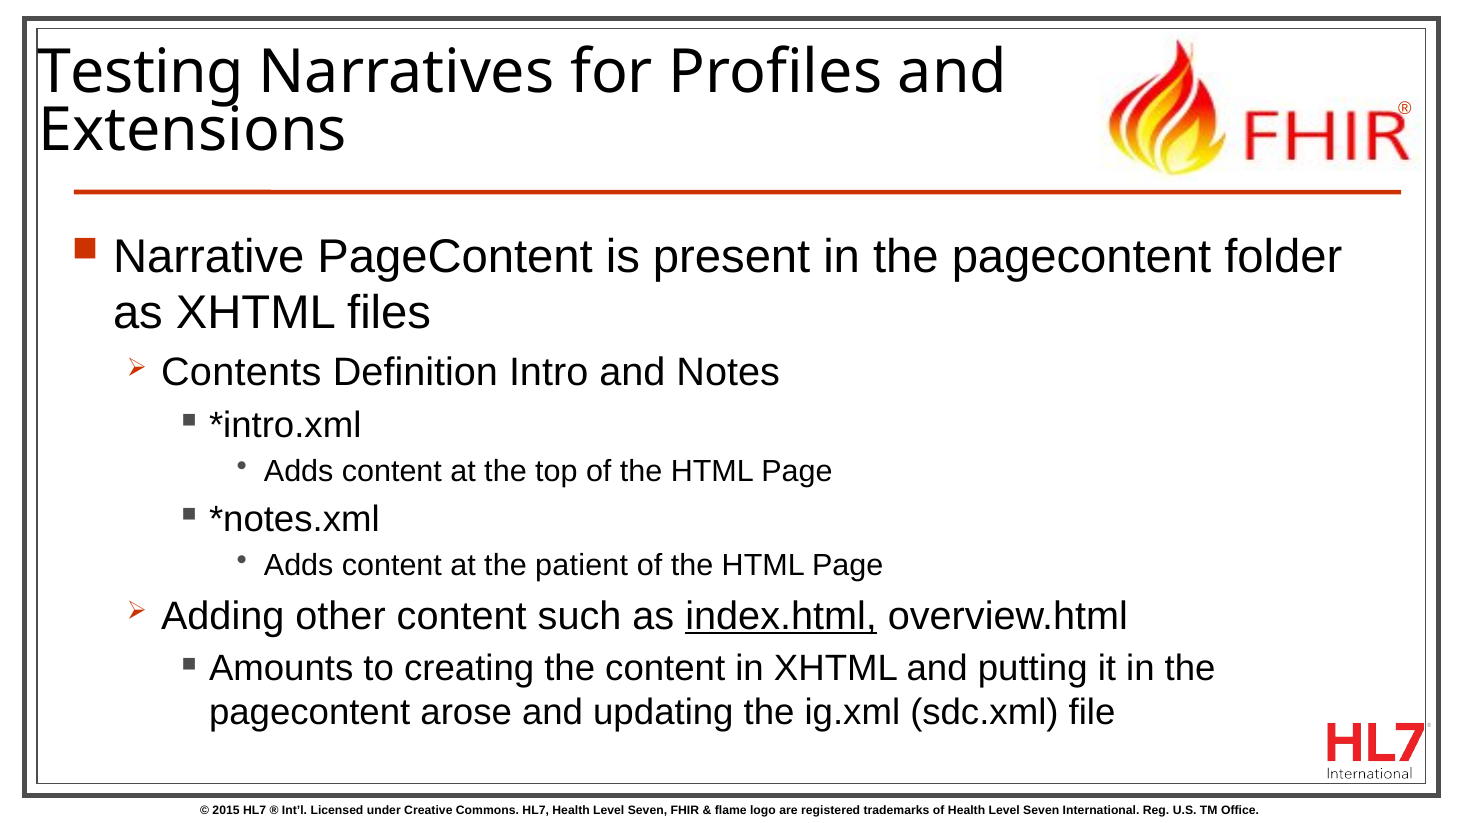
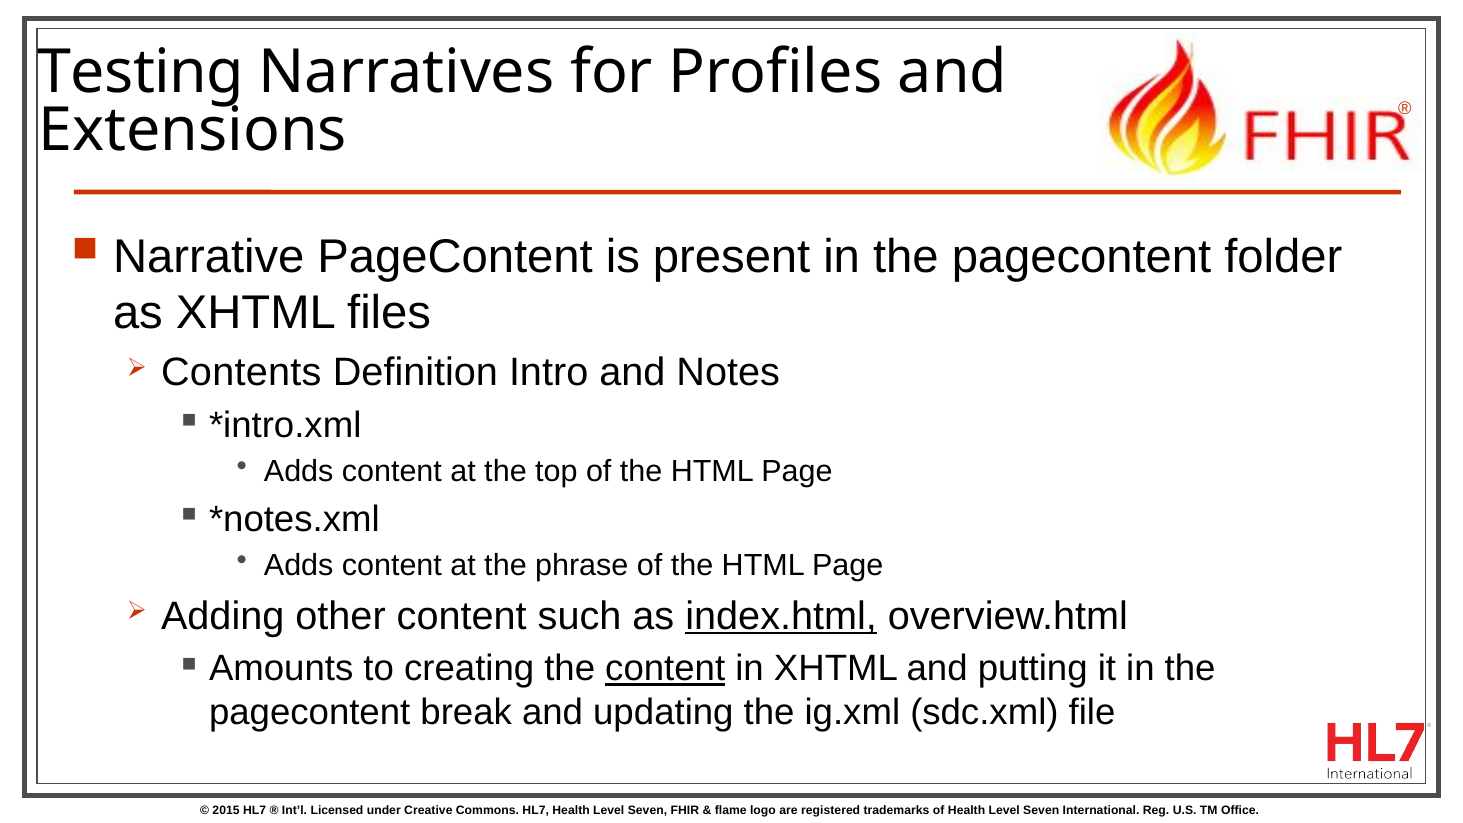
patient: patient -> phrase (582, 565)
content underline: none -> present (665, 669)
arose: arose -> break (466, 713)
